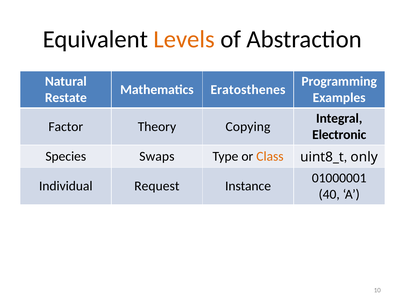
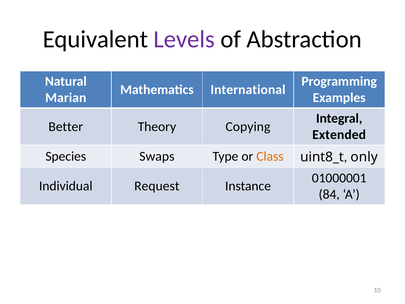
Levels colour: orange -> purple (184, 39)
Eratosthenes: Eratosthenes -> International (248, 90)
Restate: Restate -> Marian (66, 98)
Factor: Factor -> Better (66, 127)
Electronic: Electronic -> Extended (339, 135)
40: 40 -> 84 (329, 194)
